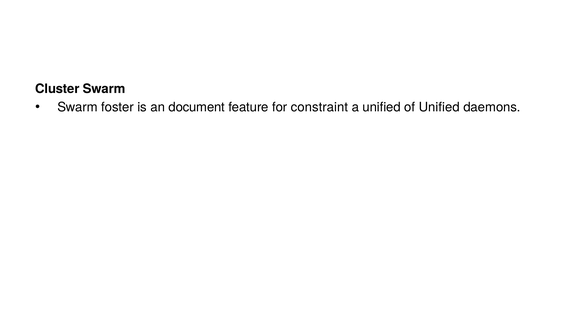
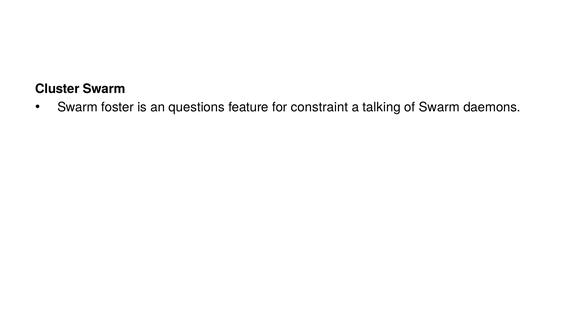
document: document -> questions (197, 107)
a unified: unified -> talking (382, 107)
of Unified: Unified -> Swarm (439, 107)
